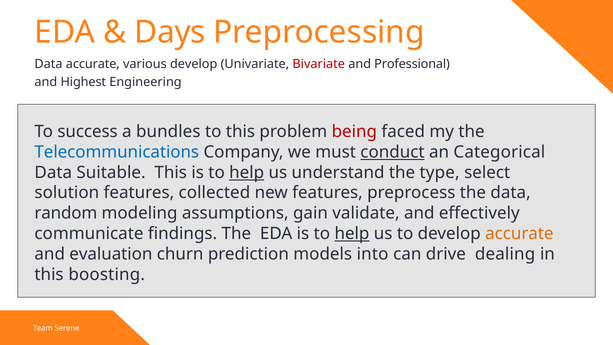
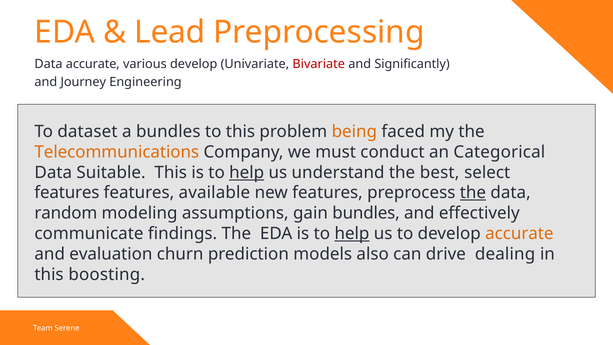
Days: Days -> Lead (170, 32)
Professional: Professional -> Significantly (412, 64)
Highest: Highest -> Journey (83, 82)
success: success -> dataset (87, 132)
being colour: red -> orange (354, 132)
Telecommunications colour: blue -> orange (117, 152)
conduct underline: present -> none (392, 152)
type: type -> best (440, 172)
solution: solution -> features (67, 193)
collected: collected -> available (214, 193)
the underline: none -> present (473, 193)
gain validate: validate -> bundles (366, 213)
into: into -> also (373, 254)
